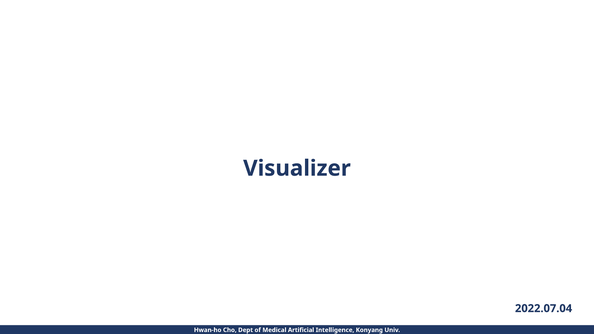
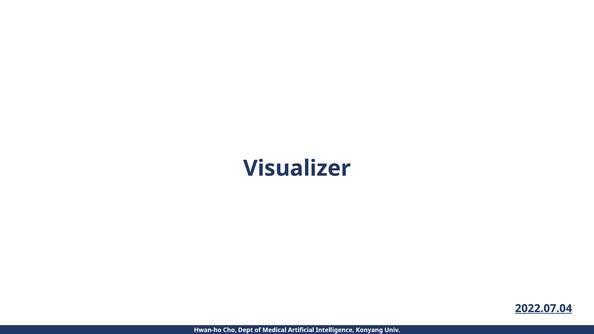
2022.07.04 underline: none -> present (544, 309)
